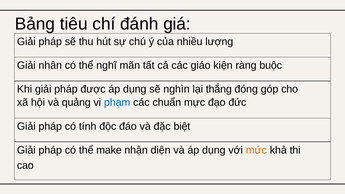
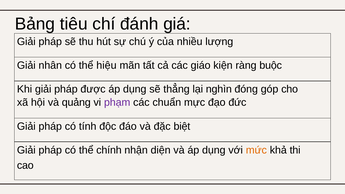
nghĩ: nghĩ -> hiệu (106, 65)
nghìn: nghìn -> thẳng (177, 89)
thắng: thắng -> nghìn (219, 89)
phạm colour: blue -> purple (117, 103)
make: make -> chính (109, 150)
